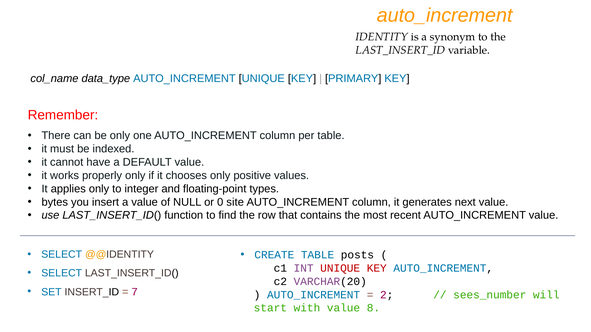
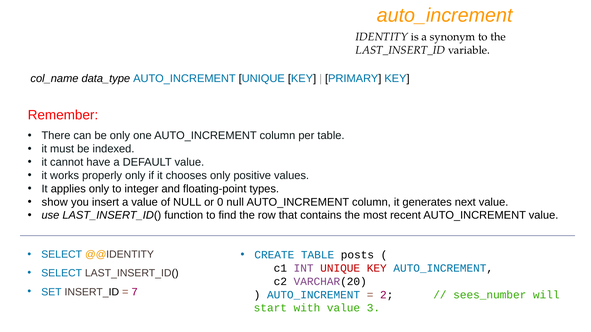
bytes: bytes -> show (55, 202)
0 site: site -> null (235, 202)
8: 8 -> 3 (373, 308)
